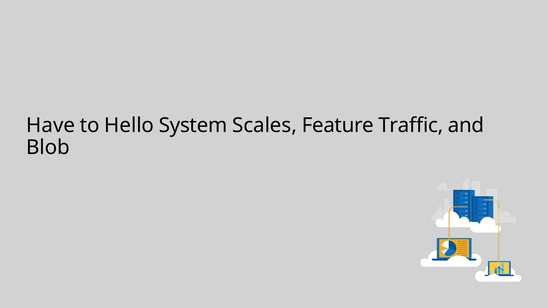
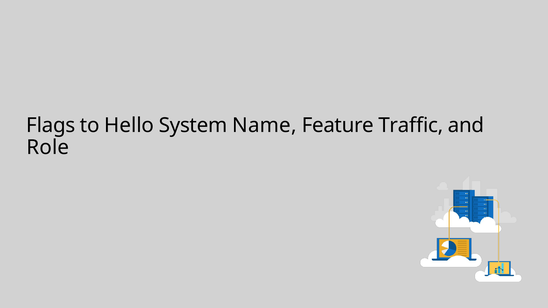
Have: Have -> Flags (51, 125)
Scales: Scales -> Name (264, 125)
Blob: Blob -> Role (48, 148)
